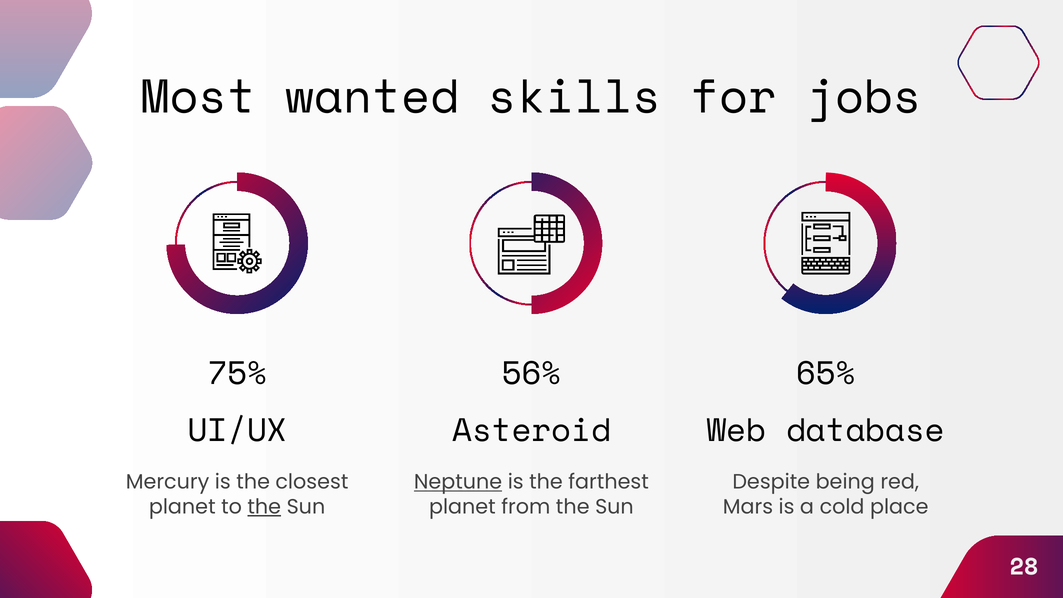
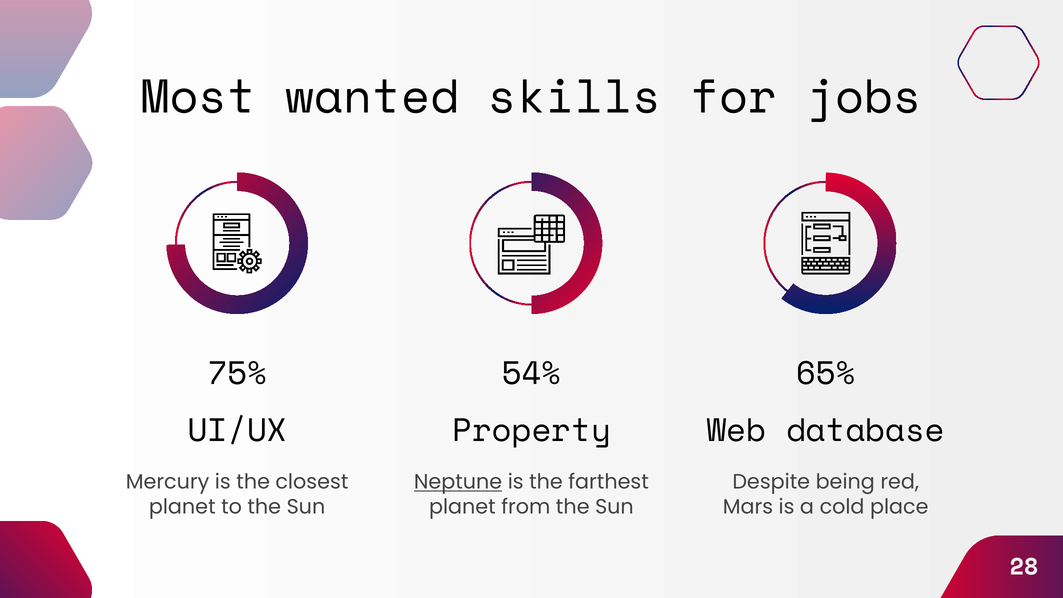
56%: 56% -> 54% (532, 373)
Asteroid: Asteroid -> Property (532, 431)
the underline: present -> none (264, 507)
